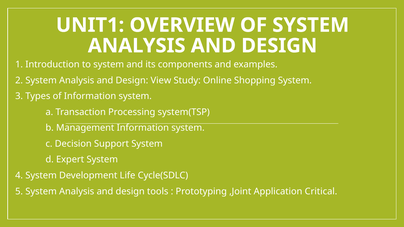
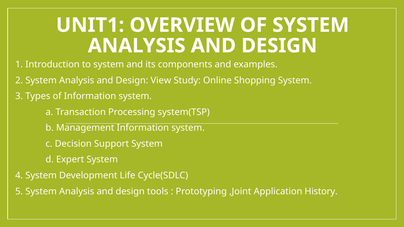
Critical: Critical -> History (321, 192)
